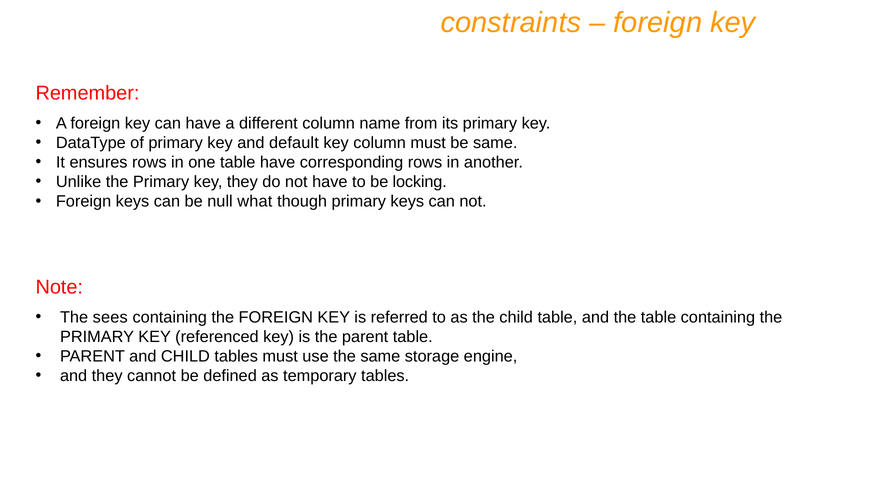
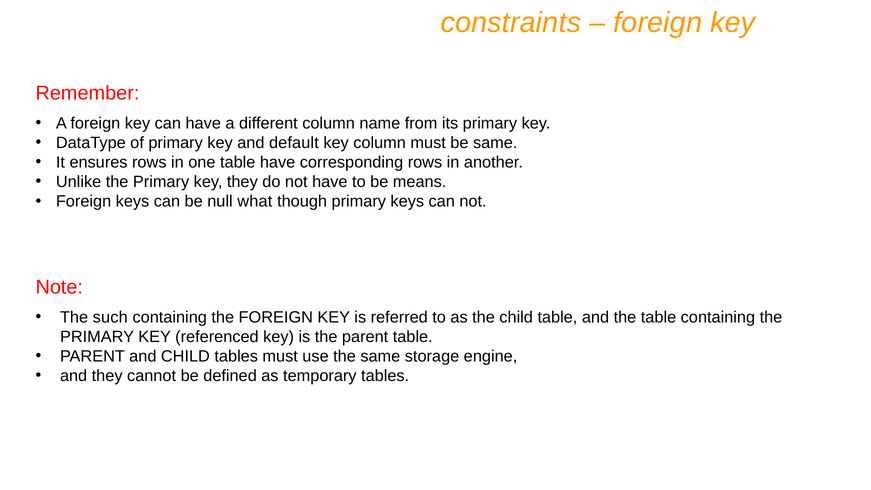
locking: locking -> means (420, 182)
sees: sees -> such (110, 317)
